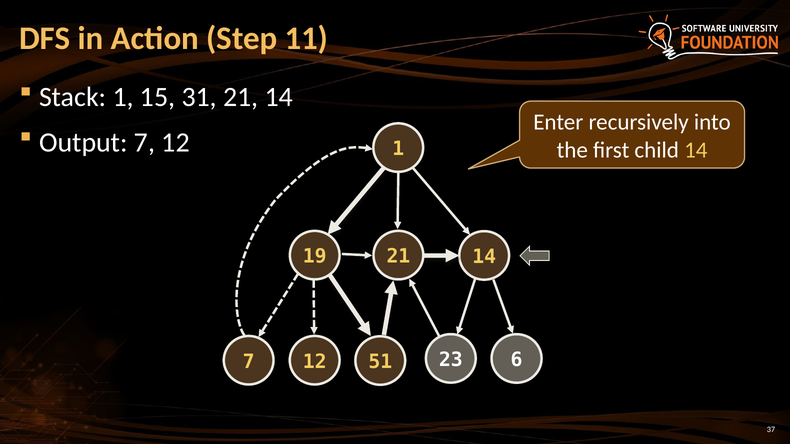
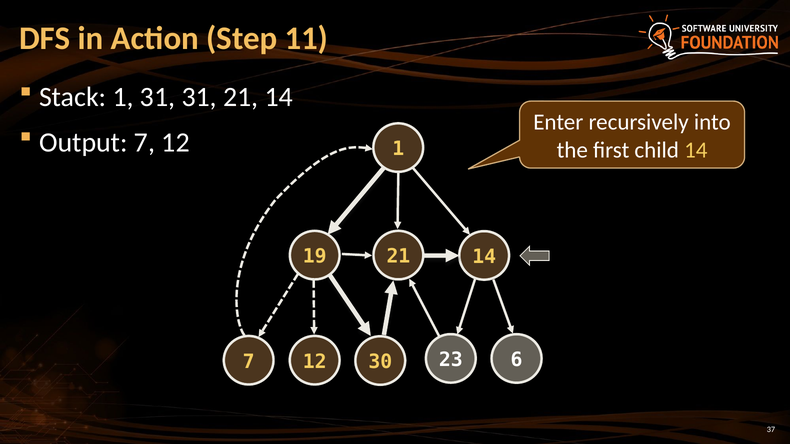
1 15: 15 -> 31 (158, 97)
51: 51 -> 30 (380, 362)
